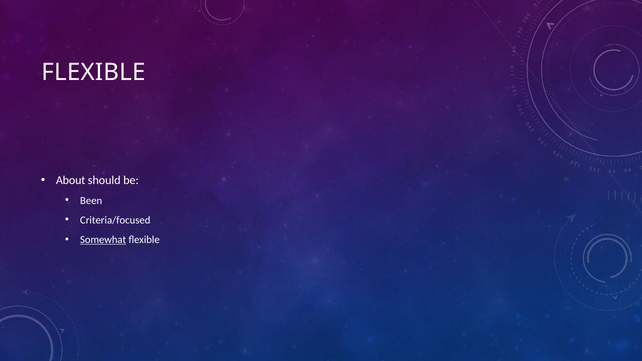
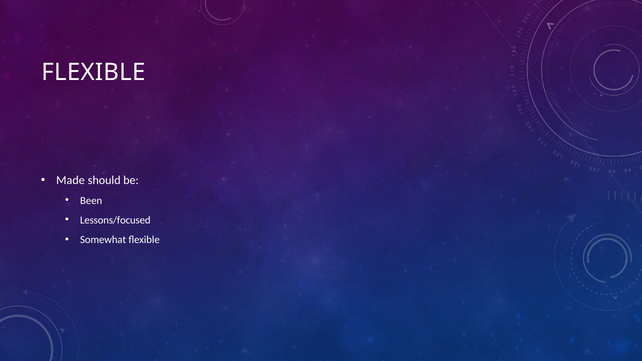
About: About -> Made (70, 180)
Criteria/focused: Criteria/focused -> Lessons/focused (115, 220)
Somewhat underline: present -> none (103, 240)
